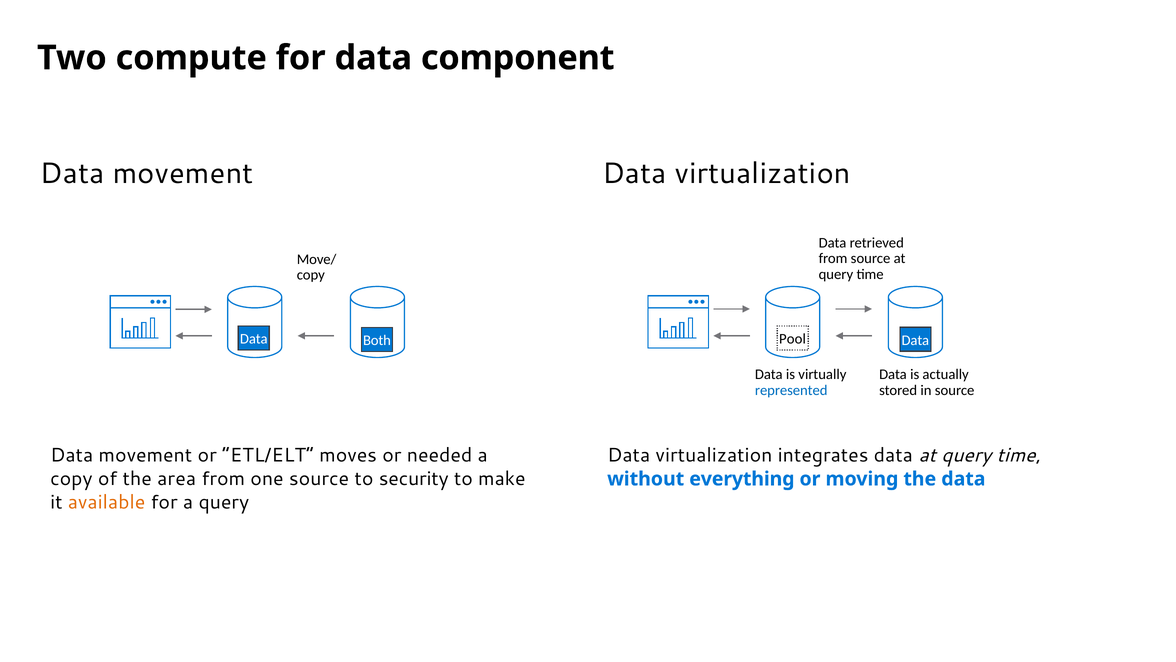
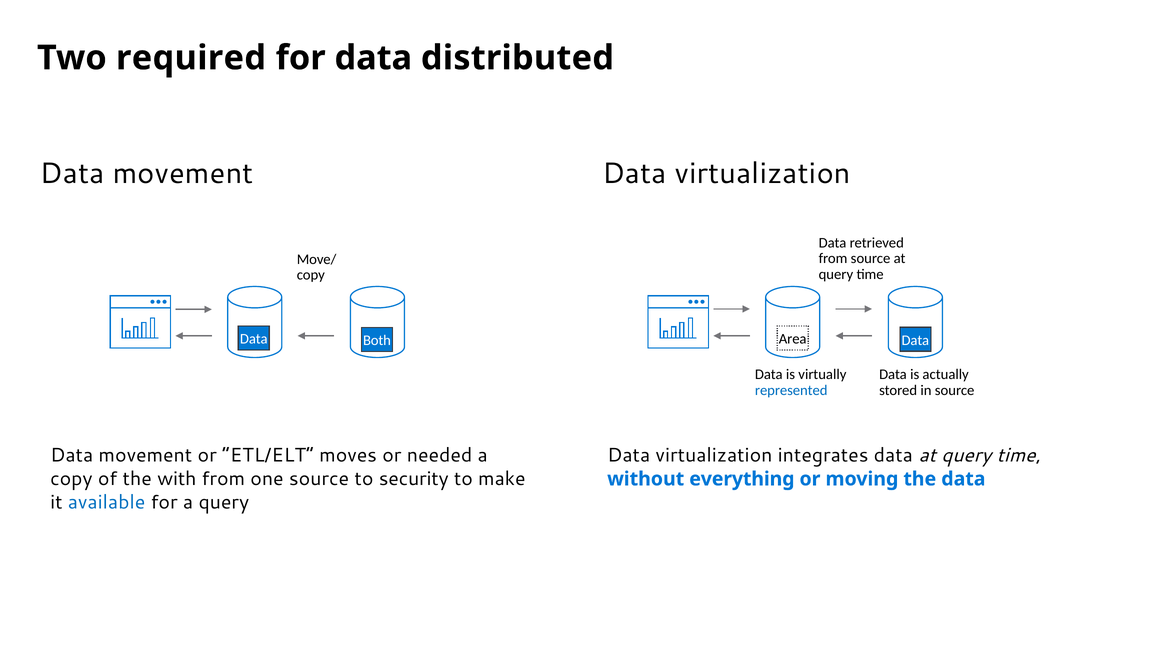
compute: compute -> required (191, 58)
component: component -> distributed (517, 58)
Pool: Pool -> Area (793, 339)
area: area -> with (177, 479)
available colour: orange -> blue (107, 502)
